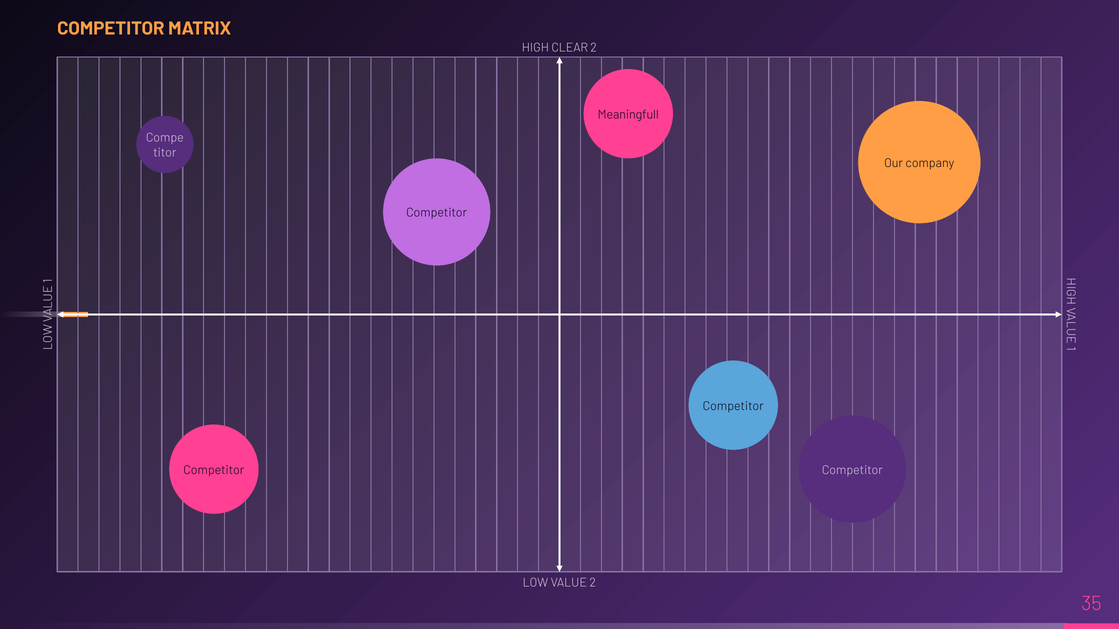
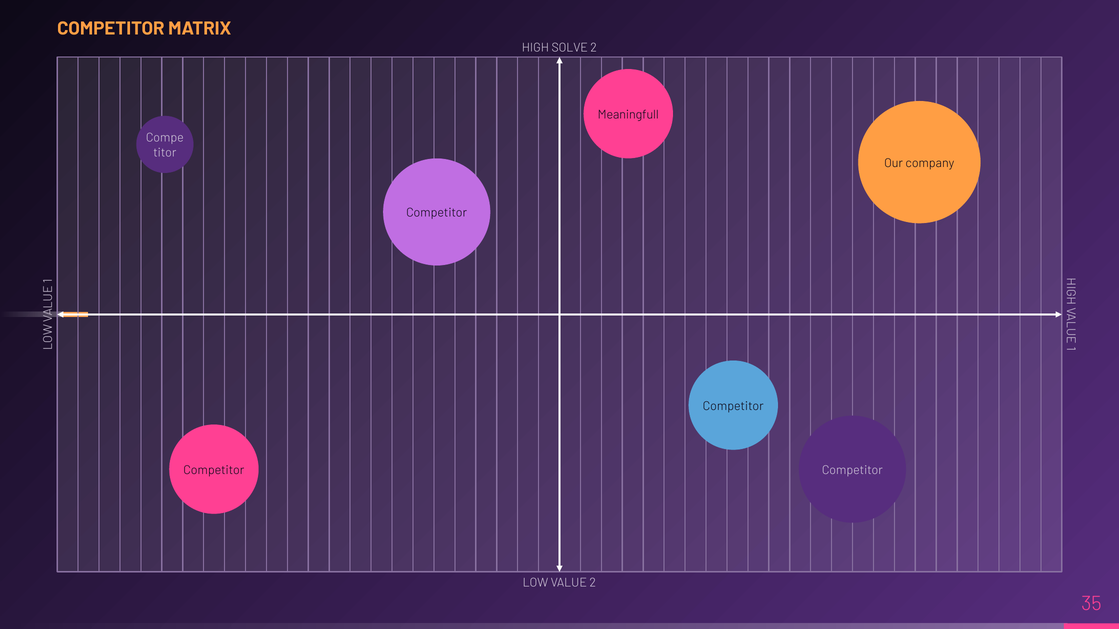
CLEAR: CLEAR -> SOLVE (570, 48)
